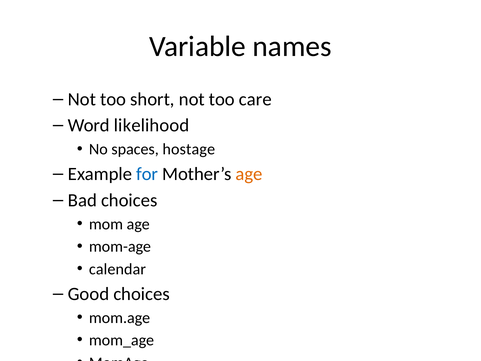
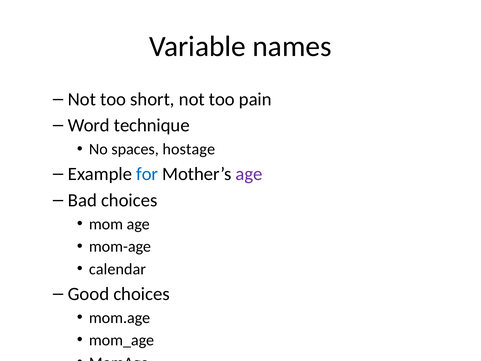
care: care -> pain (255, 99)
likelihood: likelihood -> technique (152, 125)
age colour: orange -> purple (249, 174)
